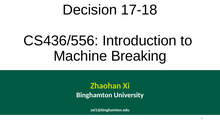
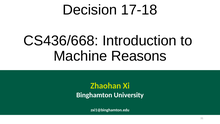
CS436/556: CS436/556 -> CS436/668 (61, 41)
Breaking: Breaking -> Reasons (139, 56)
